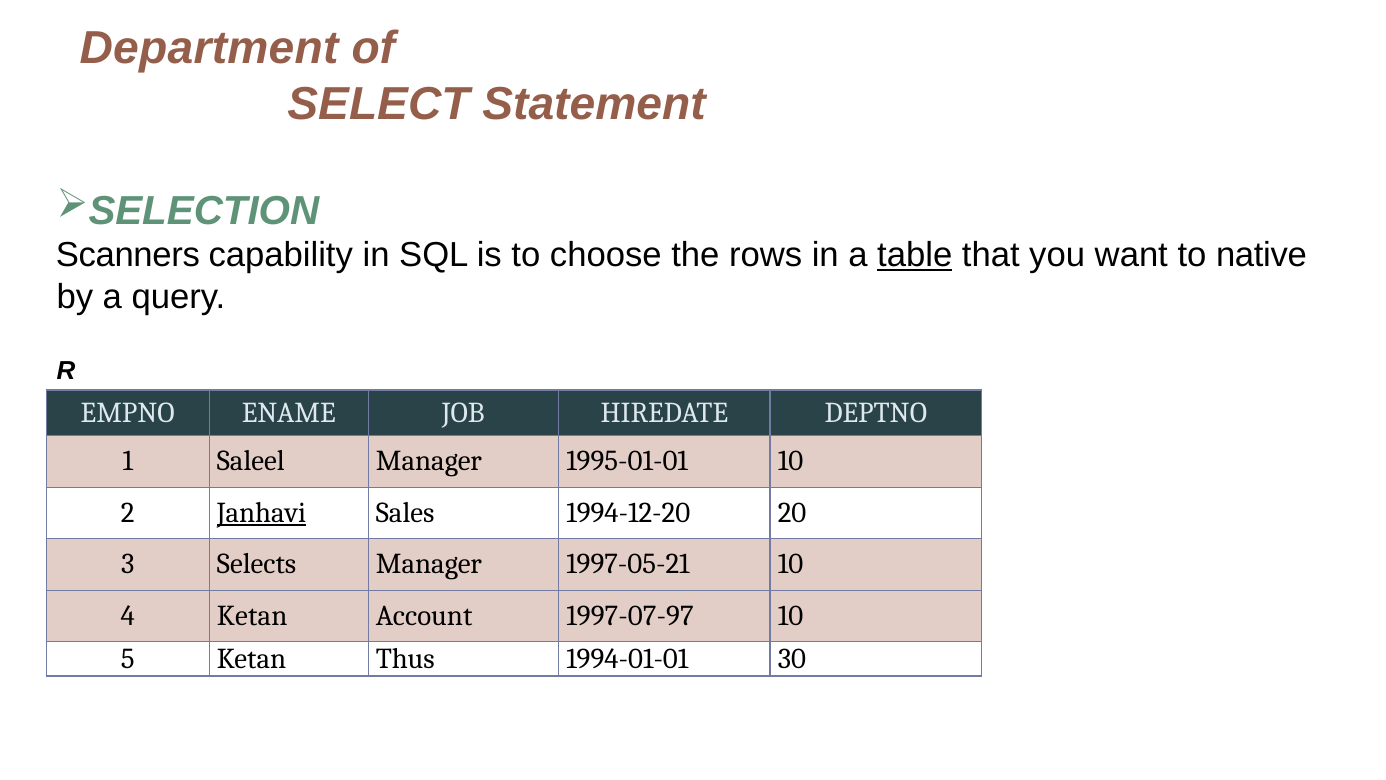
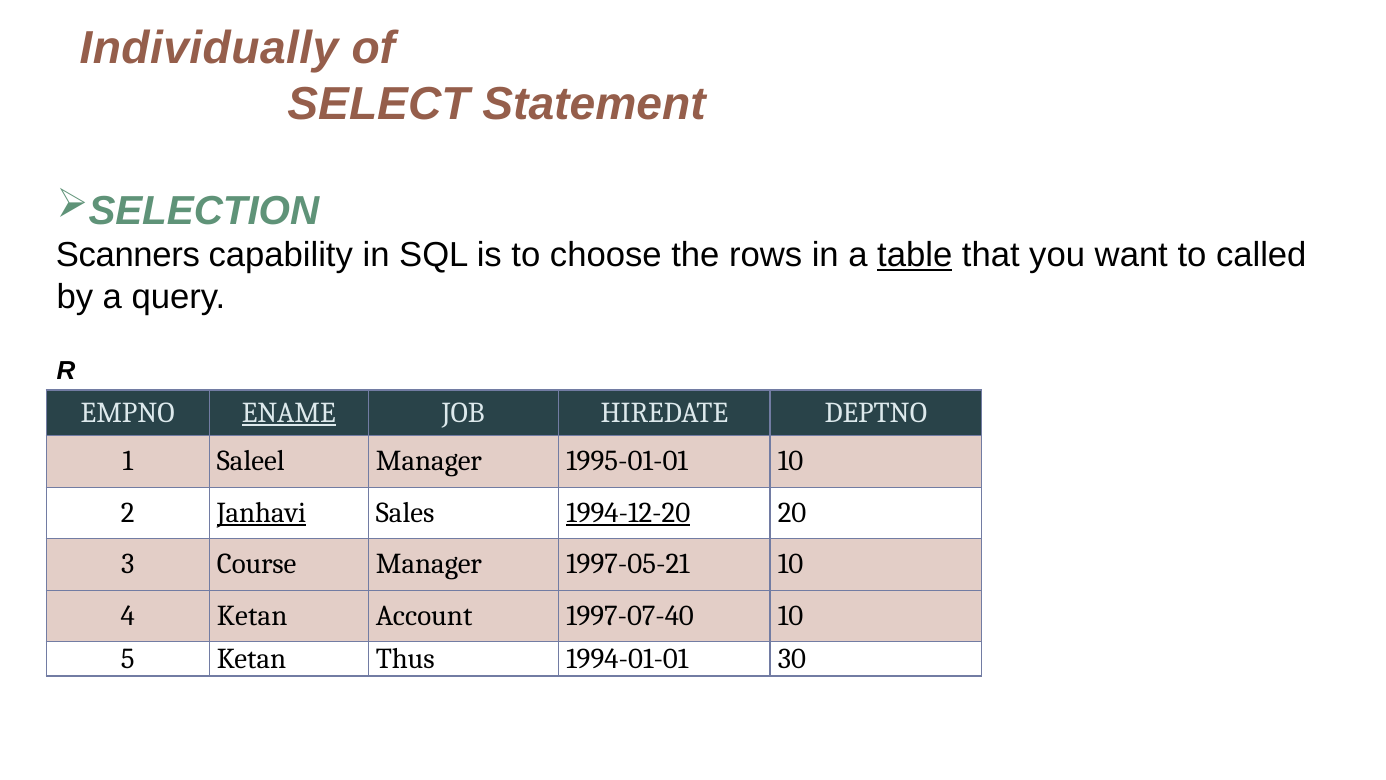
Department: Department -> Individually (209, 48)
native: native -> called (1261, 255)
ENAME underline: none -> present (289, 412)
1994-12-20 underline: none -> present (628, 513)
Selects: Selects -> Course (257, 564)
1997-07-97: 1997-07-97 -> 1997-07-40 (630, 616)
